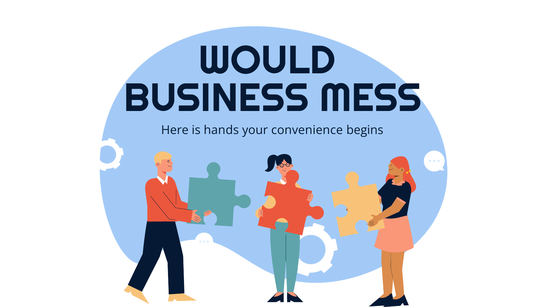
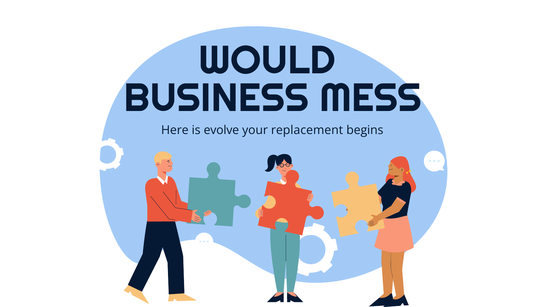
hands: hands -> evolve (221, 130)
convenience: convenience -> replacement (307, 130)
